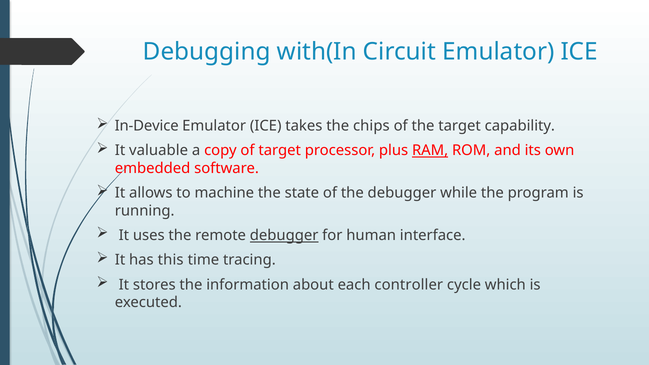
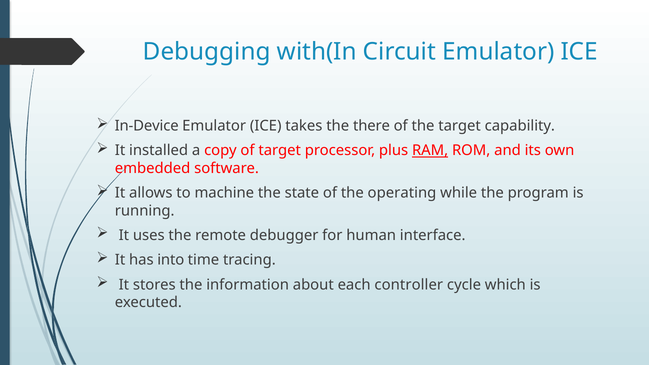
chips: chips -> there (371, 126)
valuable: valuable -> installed (159, 151)
the debugger: debugger -> operating (402, 193)
debugger underline: present -> none (284, 235)
this: this -> into (171, 260)
